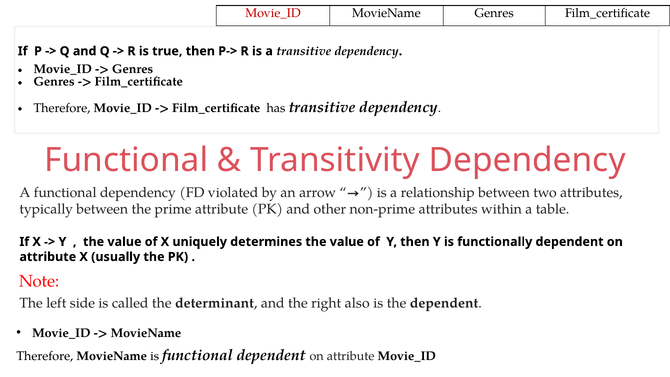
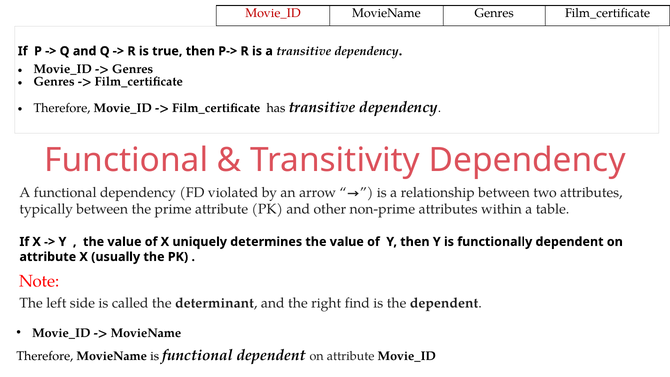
also: also -> find (357, 303)
